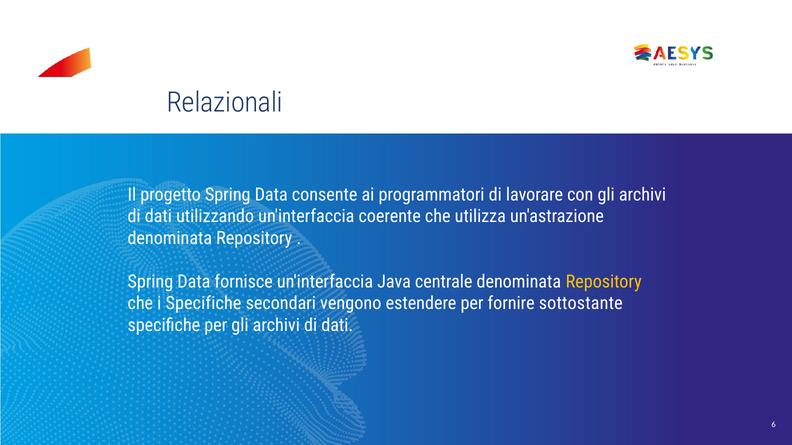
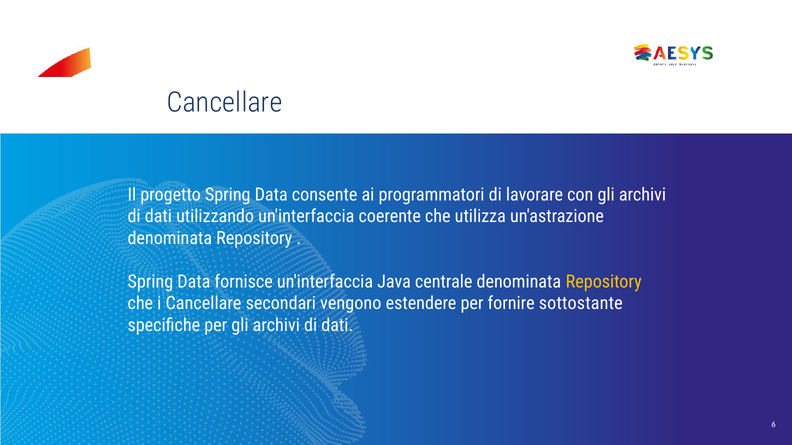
Relazionali: Relazionali -> Cancellare (224, 103)
i Specifiche: Specifiche -> Cancellare (204, 304)
